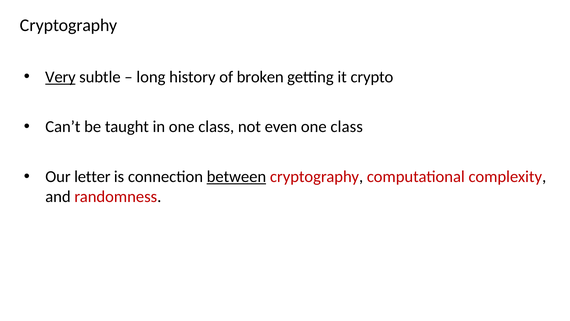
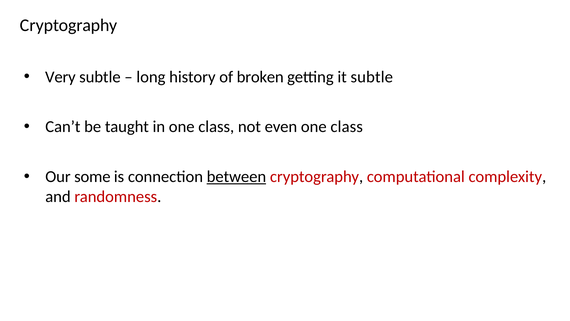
Very underline: present -> none (60, 77)
it crypto: crypto -> subtle (372, 77)
letter: letter -> some (92, 177)
